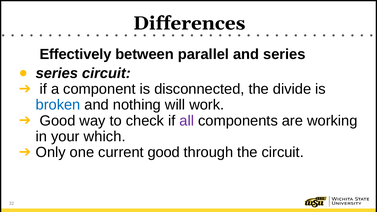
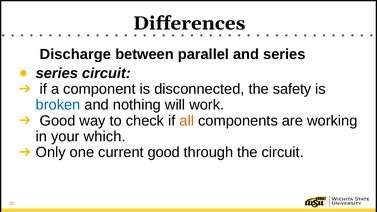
Effectively: Effectively -> Discharge (75, 54)
divide: divide -> safety (292, 89)
all colour: purple -> orange (187, 121)
